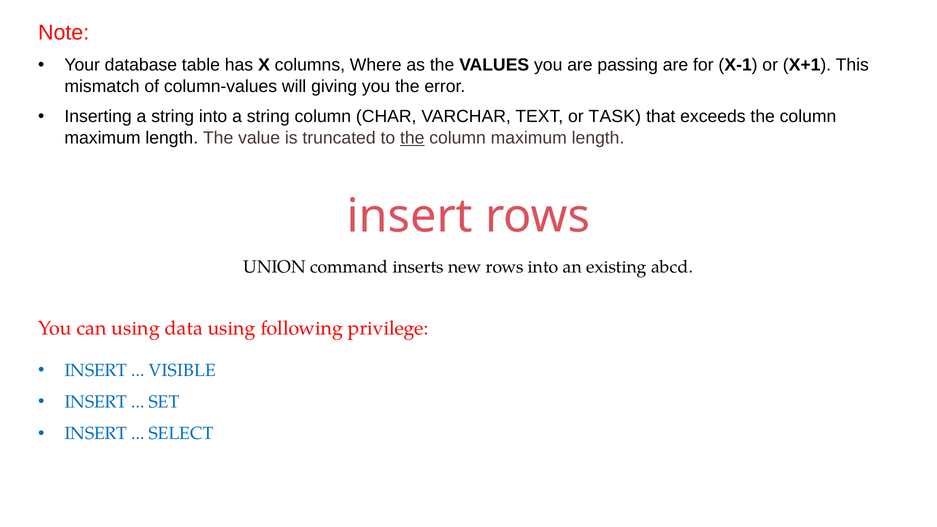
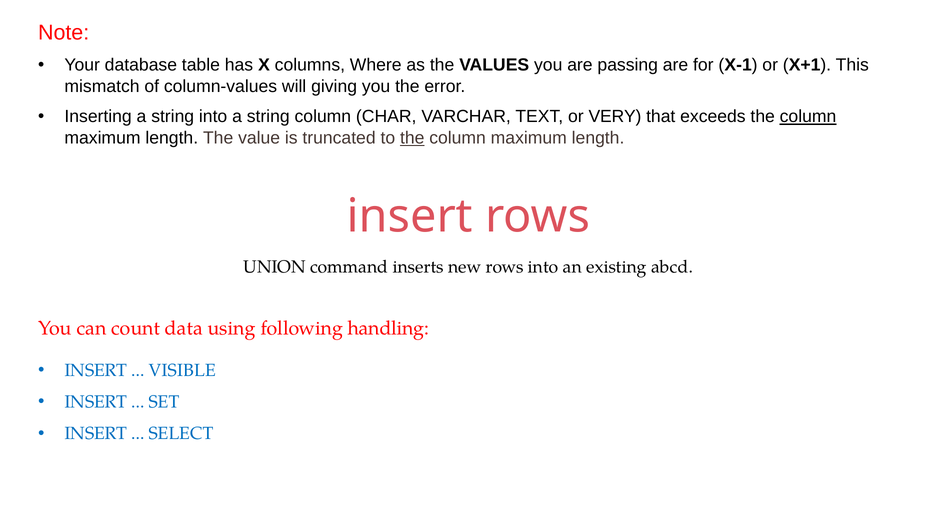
TASK: TASK -> VERY (615, 117)
column underline: none -> present (808, 117)
can using: using -> count (136, 328)
privilege: privilege -> handling (388, 328)
